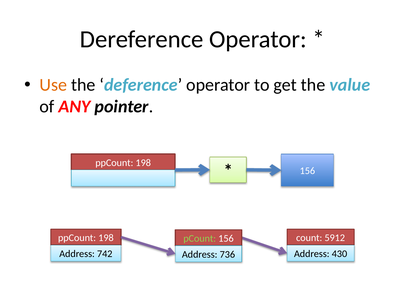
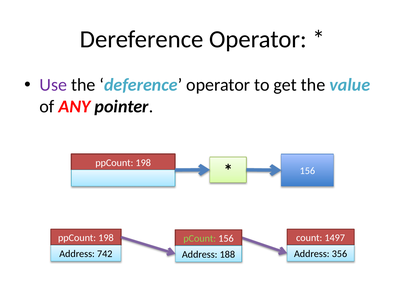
Use colour: orange -> purple (53, 85)
5912: 5912 -> 1497 (335, 238)
430: 430 -> 356 (339, 254)
736: 736 -> 188 (227, 254)
